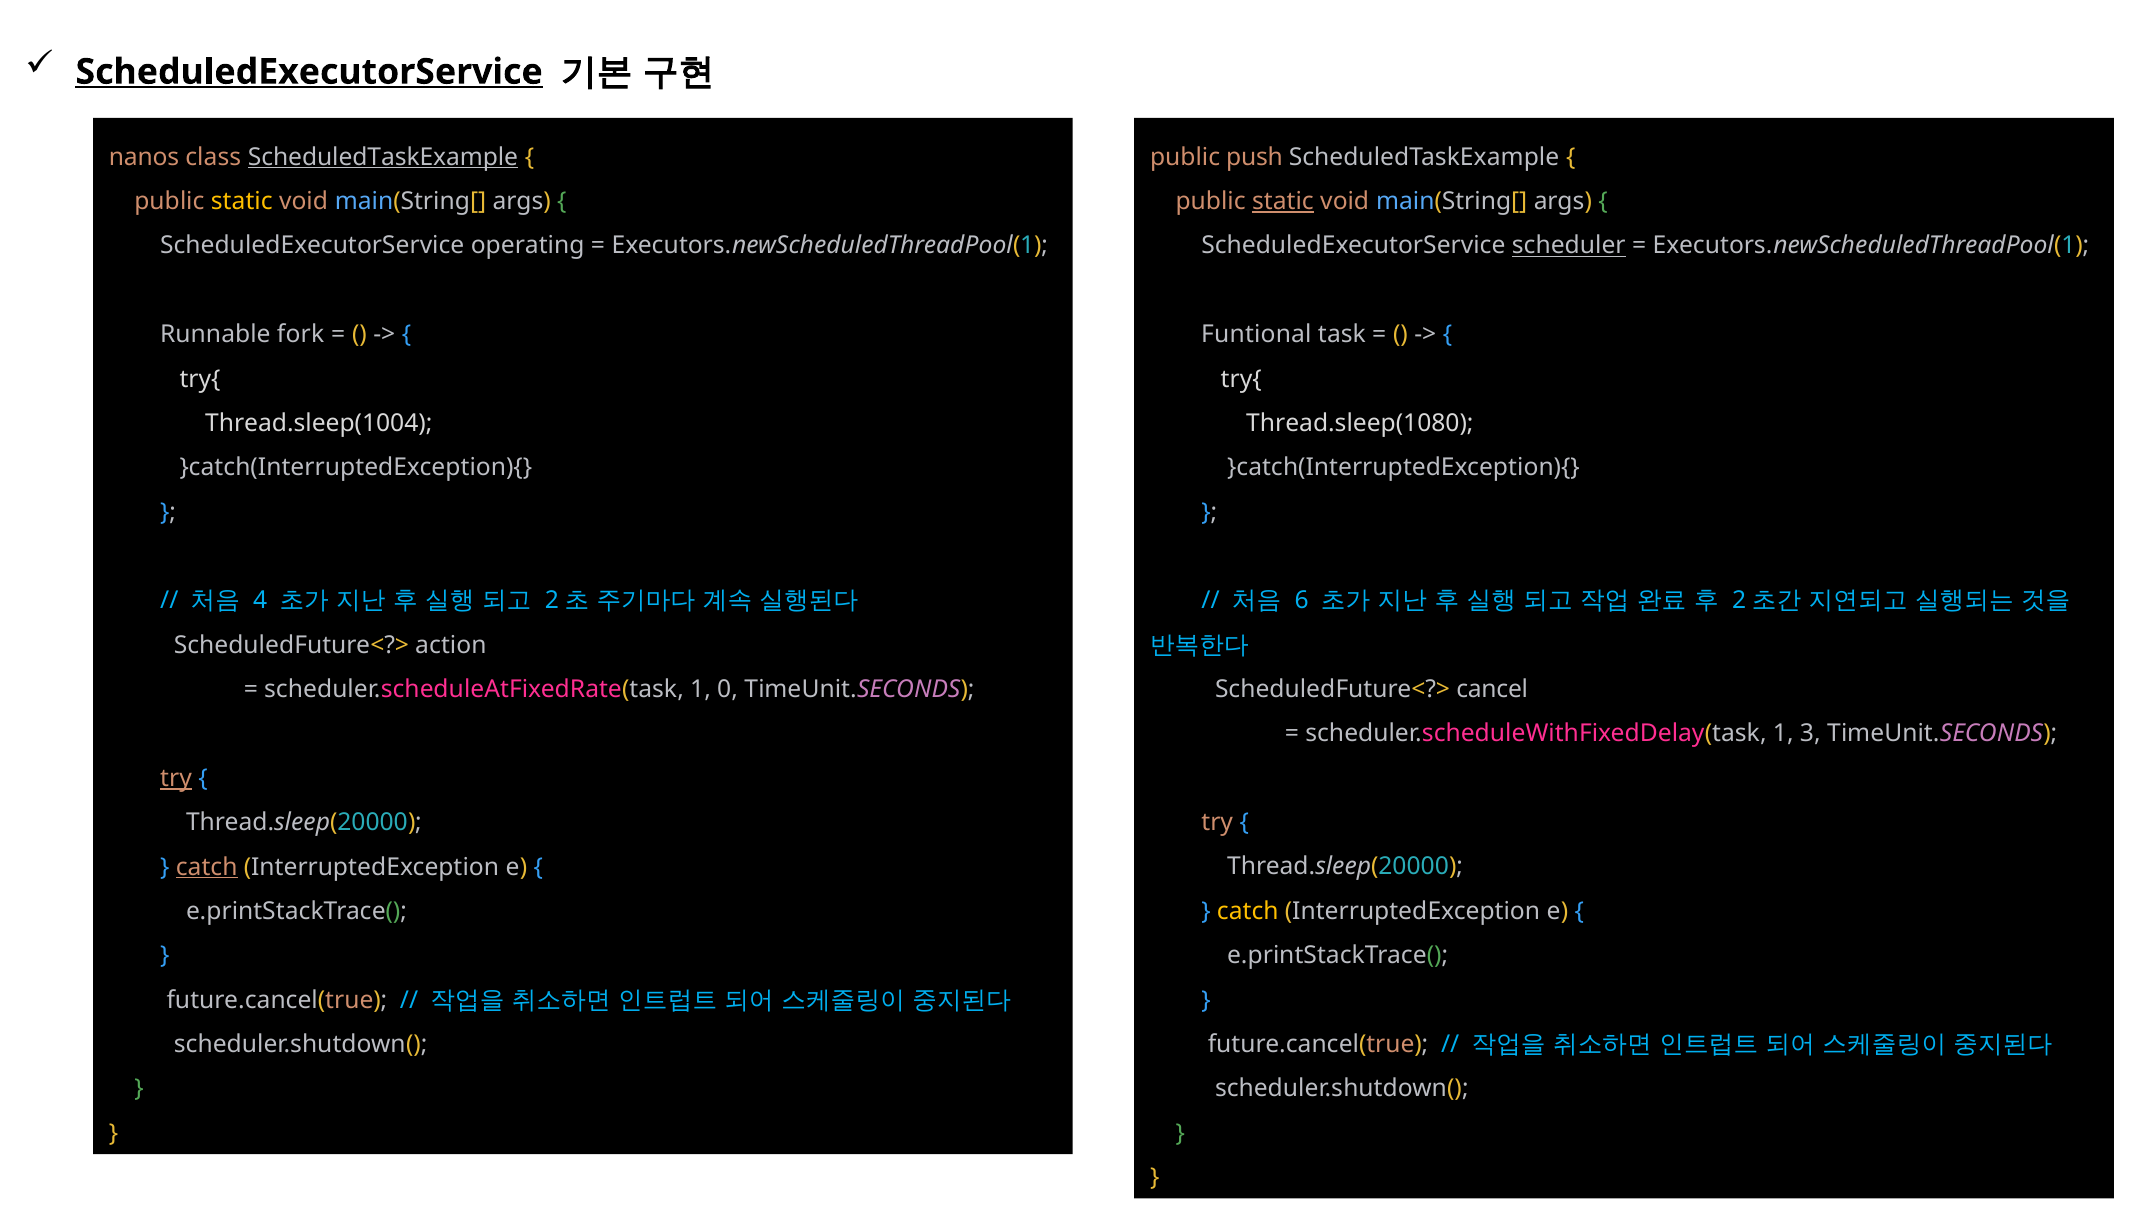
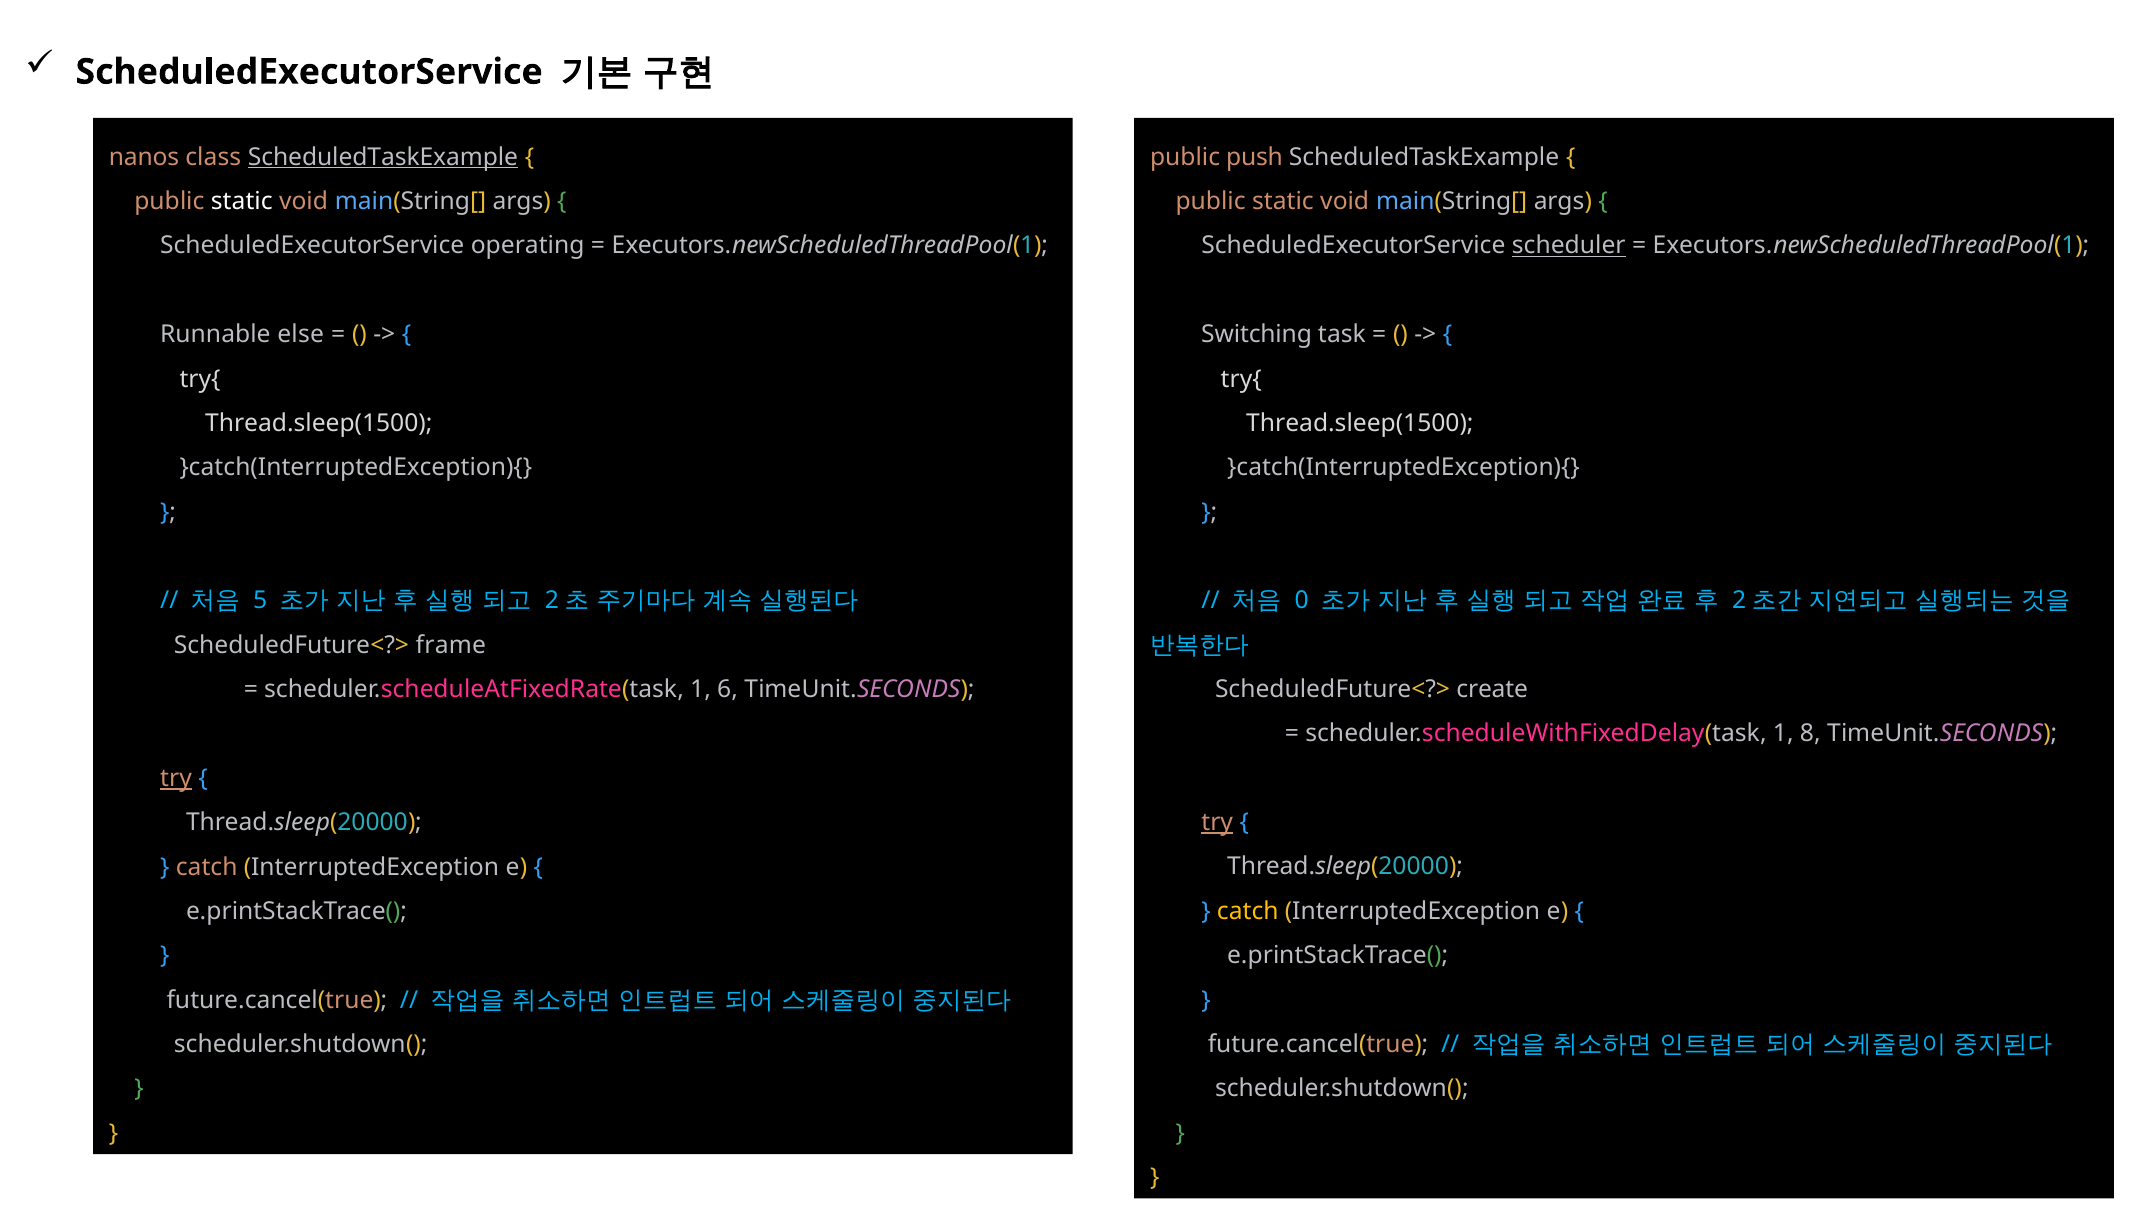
ScheduledExecutorService underline: present -> none (309, 72)
static underline: present -> none (1283, 201)
static colour: yellow -> white (242, 202)
fork: fork -> else (301, 335)
Funtional: Funtional -> Switching (1257, 335)
Thread.sleep(1004: Thread.sleep(1004 -> Thread.sleep(1500 (319, 423)
Thread.sleep(1080: Thread.sleep(1080 -> Thread.sleep(1500 (1360, 423)
4: 4 -> 5 (260, 601)
6: 6 -> 0 (1302, 601)
action: action -> frame (451, 645)
0: 0 -> 6 (728, 690)
cancel: cancel -> create (1492, 690)
3: 3 -> 8 (1810, 734)
try underline: none -> present (1217, 823)
catch underline: present -> none (207, 867)
